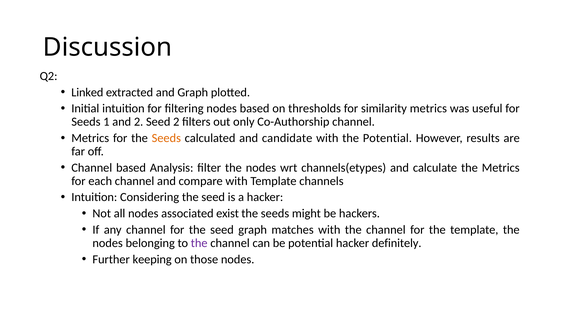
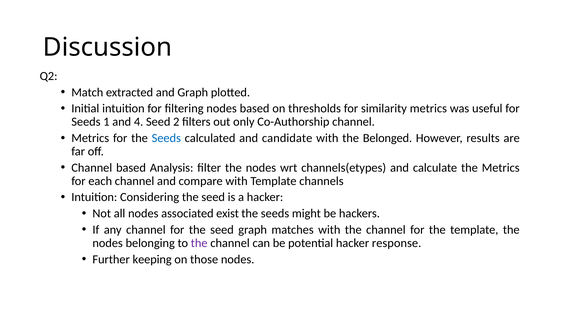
Linked: Linked -> Match (87, 92)
and 2: 2 -> 4 (139, 122)
Seeds colour: orange -> blue (166, 138)
the Potential: Potential -> Belonged (387, 138)
definitely: definitely -> response (397, 243)
